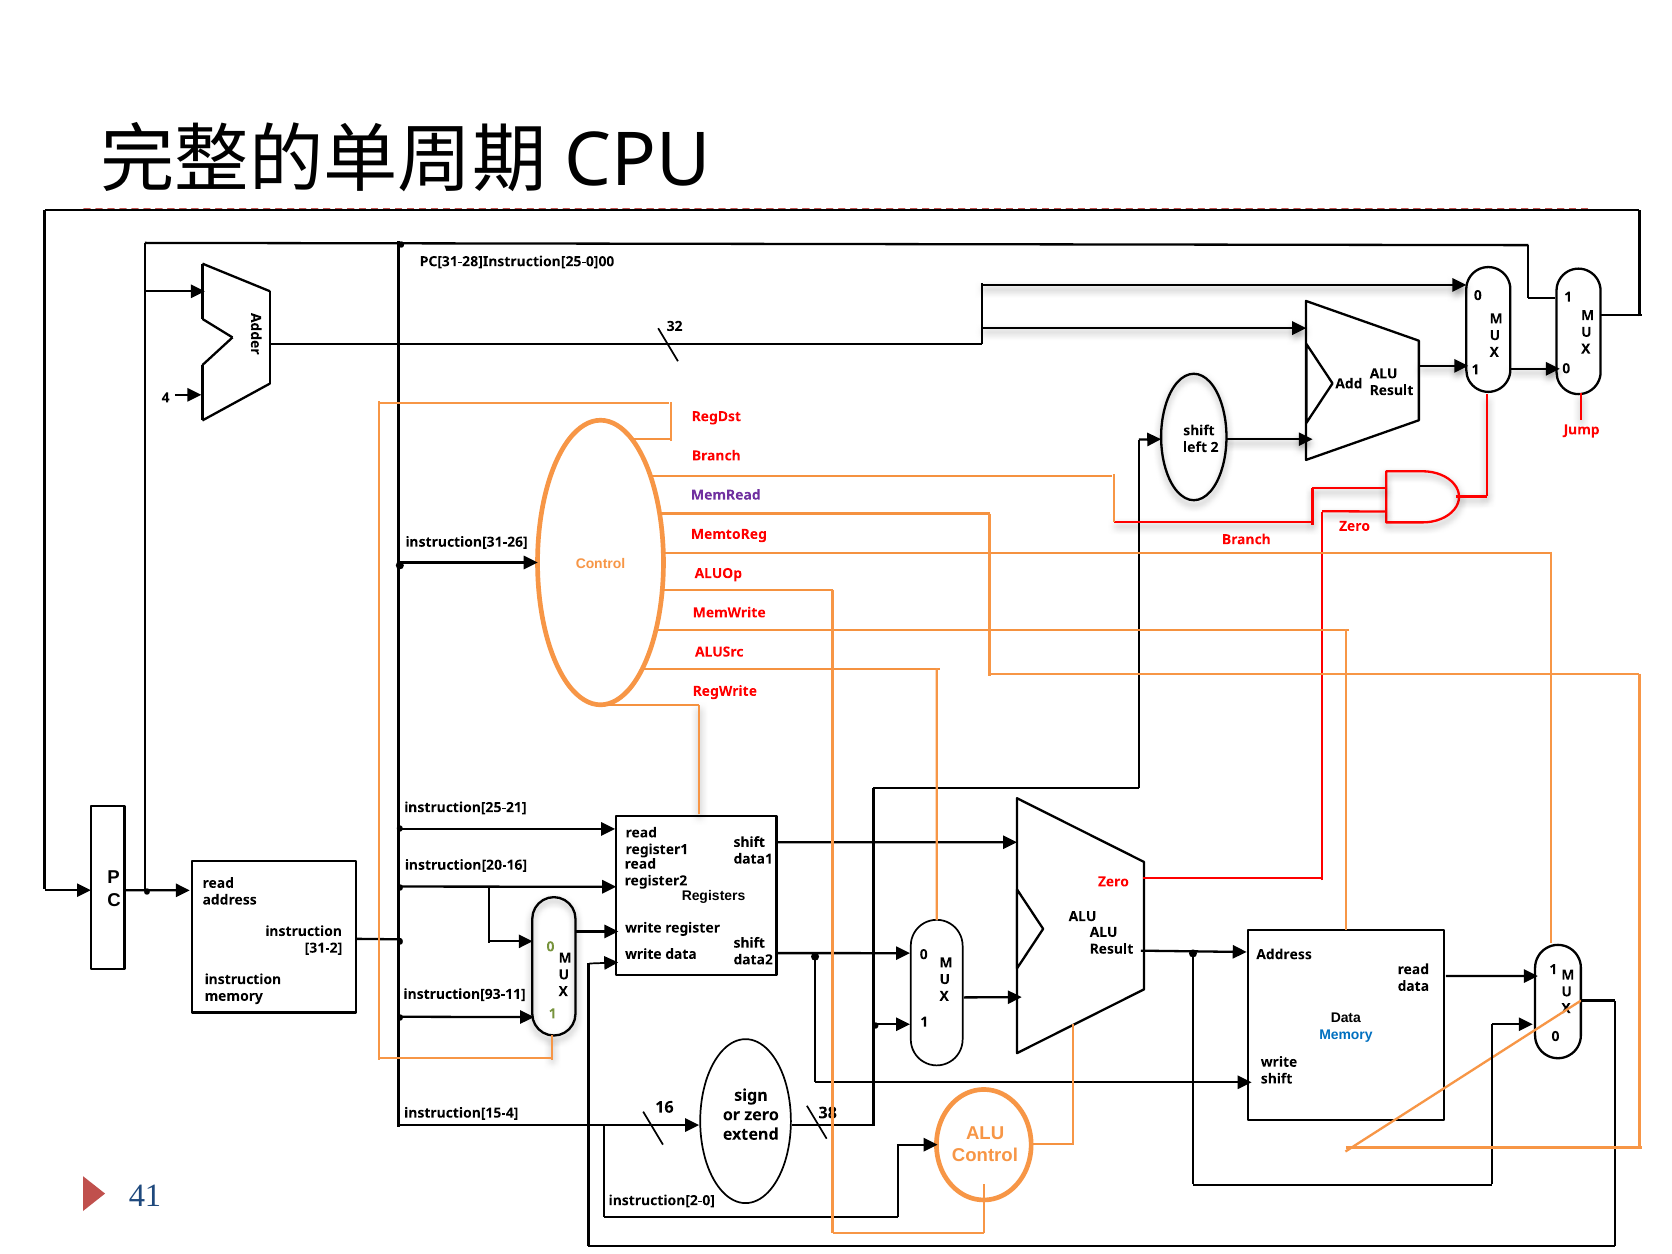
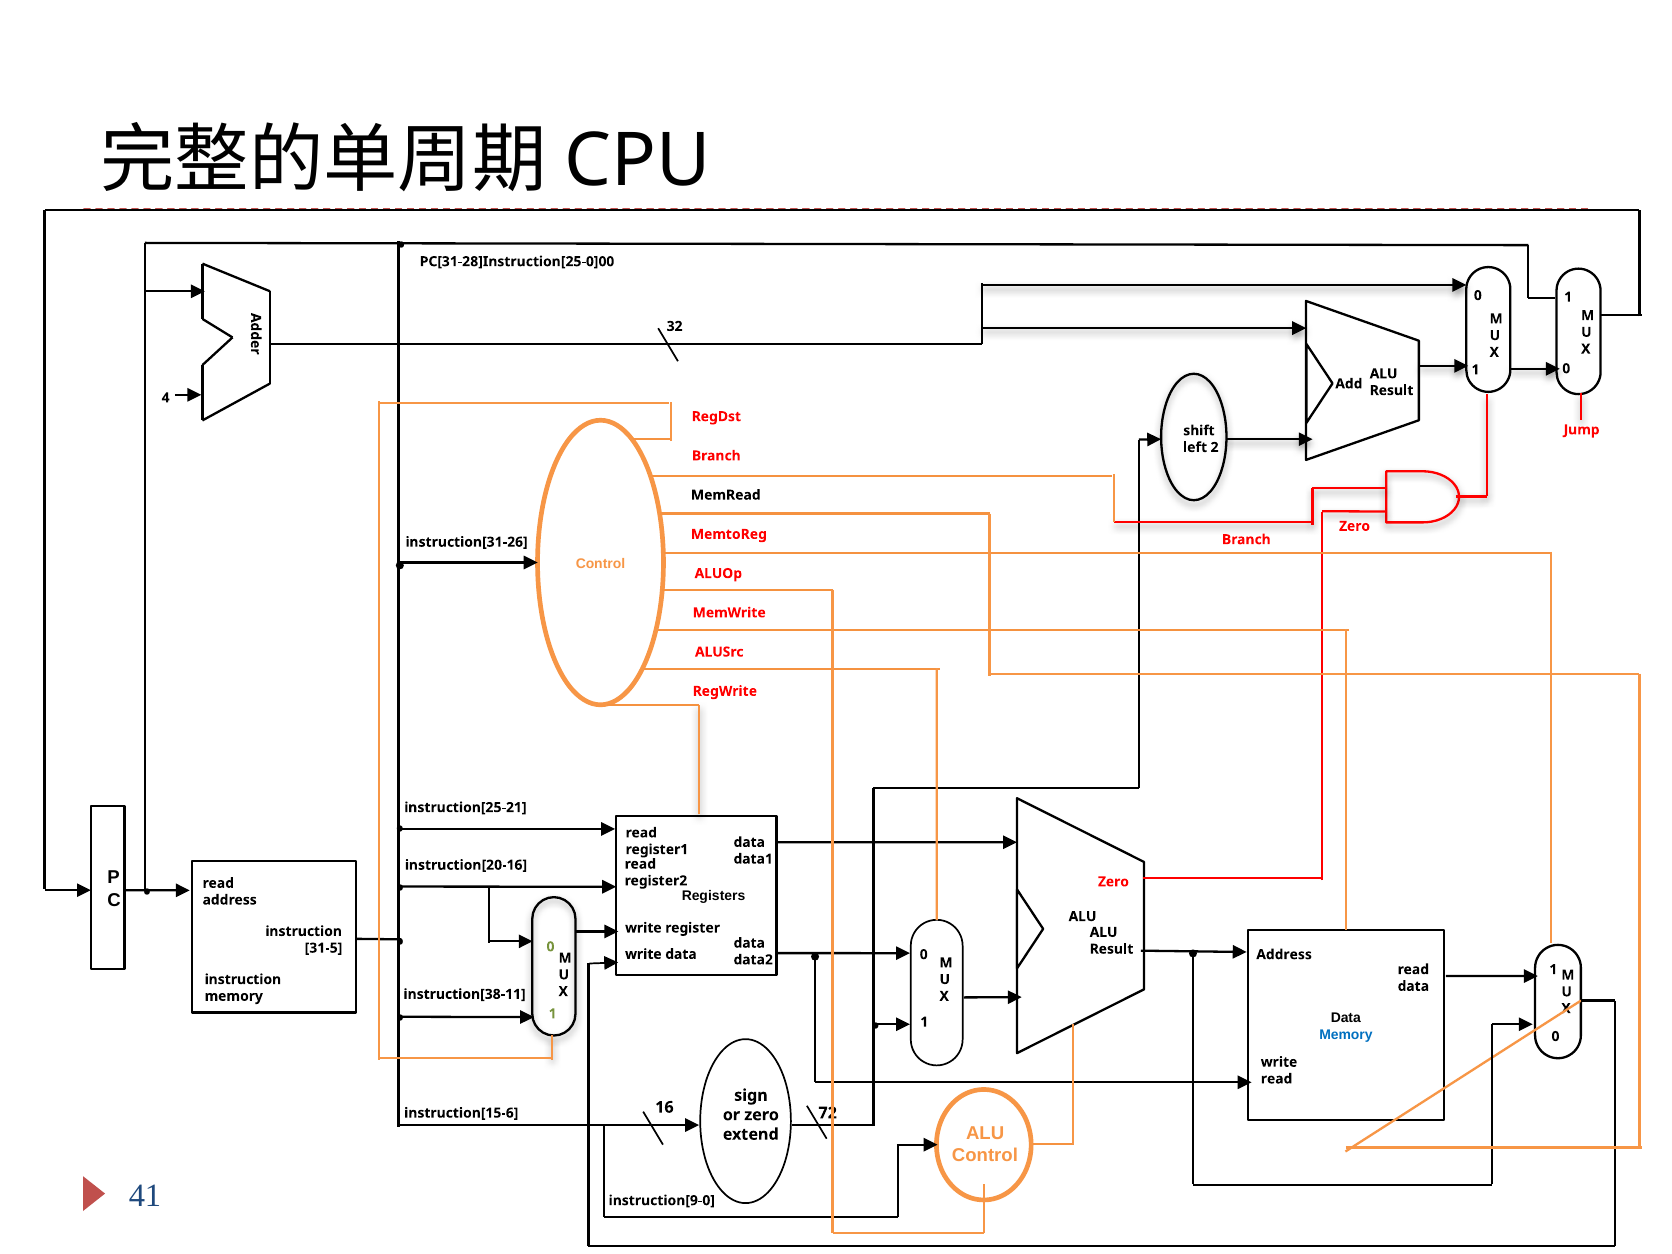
MemRead colour: purple -> black (726, 495)
shift: shift -> data (749, 842)
shift: shift -> data (749, 943)
31-2: 31-2 -> 31-5 (323, 948)
instruction[93-11: instruction[93-11 -> instruction[38-11 (465, 994)
shift: shift -> read (1277, 1079)
38: 38 -> 72 (828, 1113)
instruction[15-4: instruction[15-4 -> instruction[15-6 (461, 1113)
instruction[2-0: instruction[2-0 -> instruction[9-0 (662, 1201)
